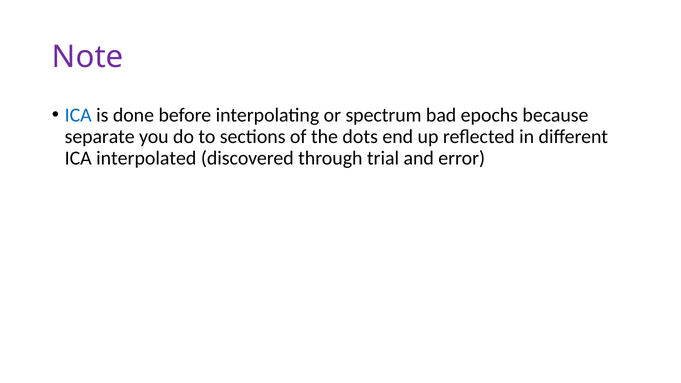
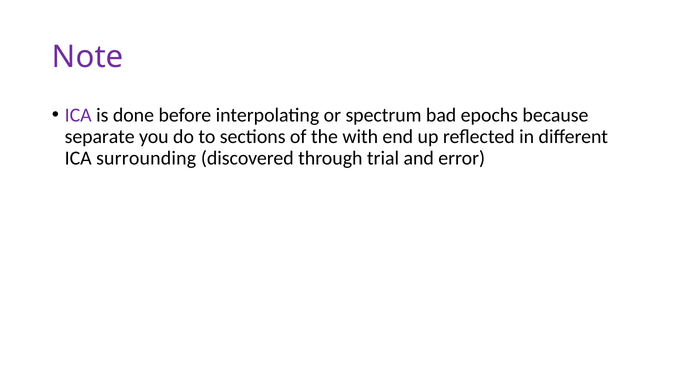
ICA colour: blue -> purple (78, 115)
dots: dots -> with (360, 137)
interpolated: interpolated -> surrounding (146, 158)
